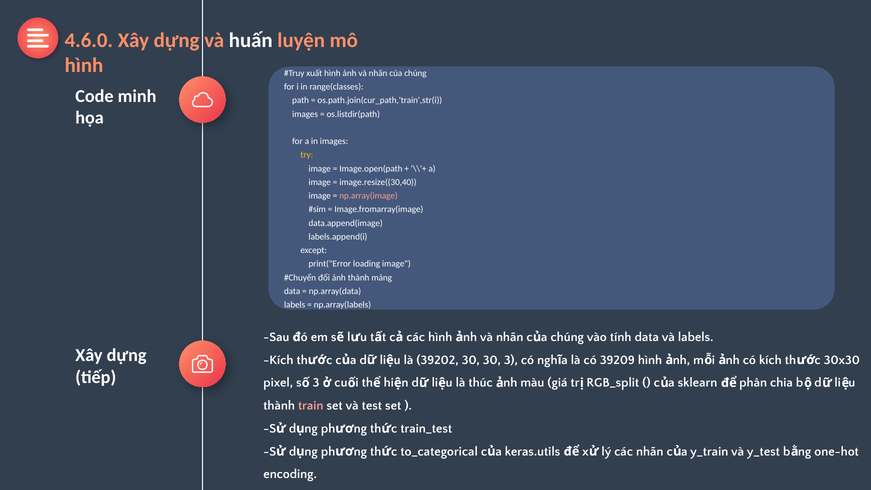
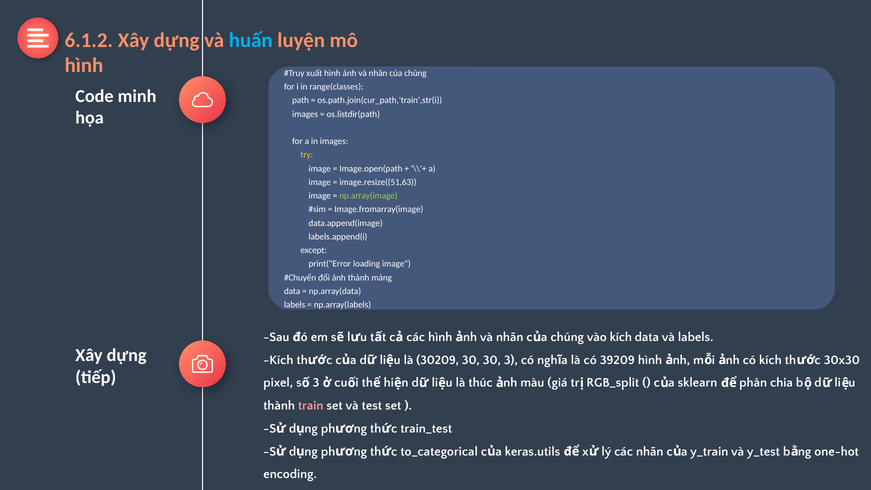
4.6.0: 4.6.0 -> 6.1.2 (89, 41)
huấn colour: white -> light blue (251, 41)
image.resize((30,40: image.resize((30,40 -> image.resize((51,63 (378, 182)
np.array(image colour: pink -> light green (369, 196)
vào tính: tính -> kích (621, 337)
39202: 39202 -> 30209 (438, 360)
